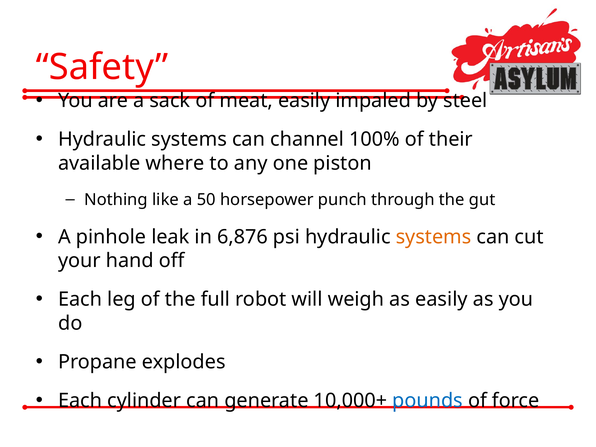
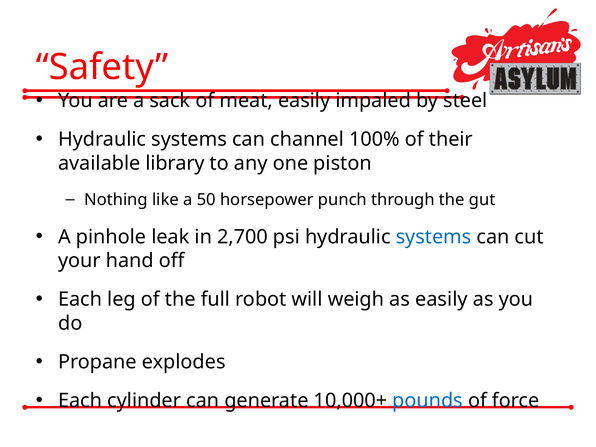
where: where -> library (175, 163)
6,876: 6,876 -> 2,700 (242, 237)
systems colour: orange -> blue (434, 237)
